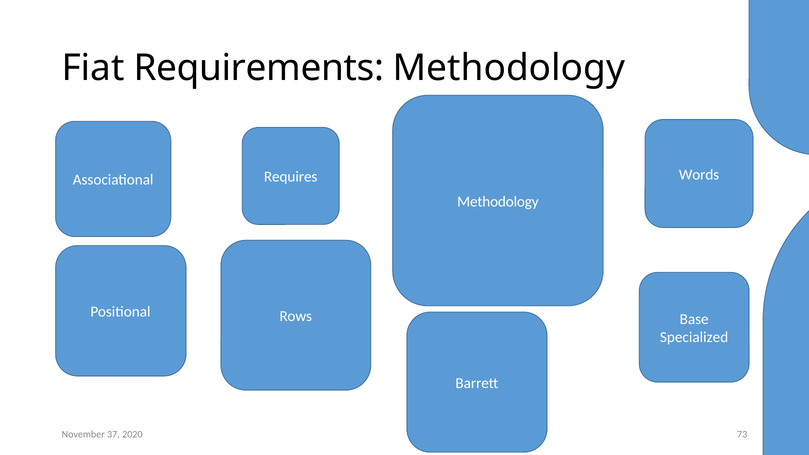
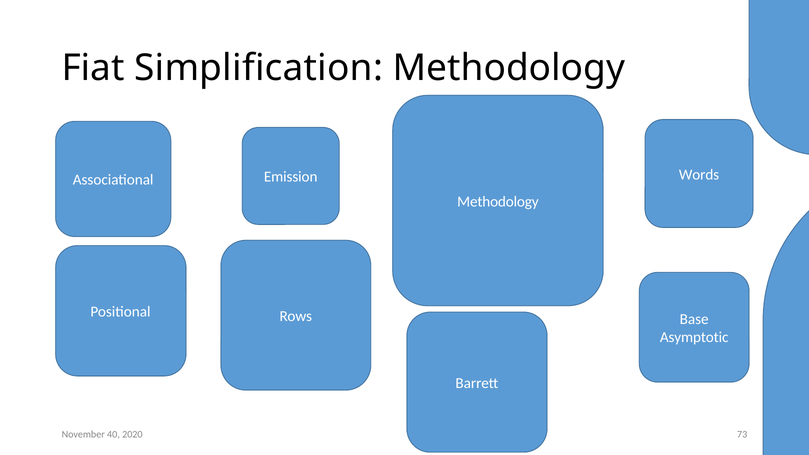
Requirements: Requirements -> Simplification (259, 68)
Requires: Requires -> Emission (291, 177)
Specialized: Specialized -> Asymptotic (694, 337)
37: 37 -> 40 (113, 435)
